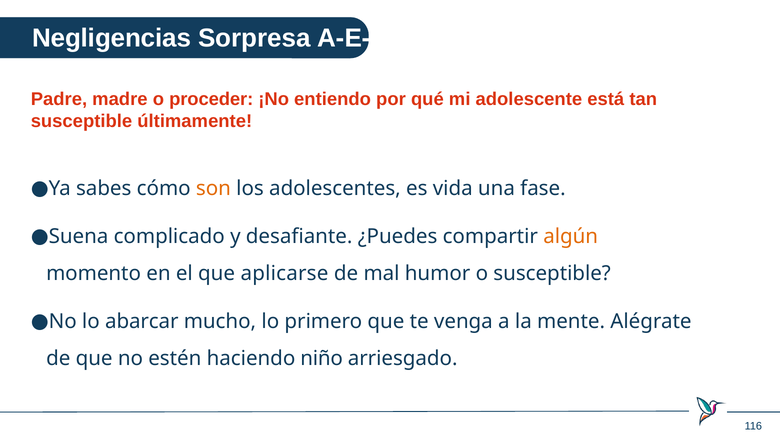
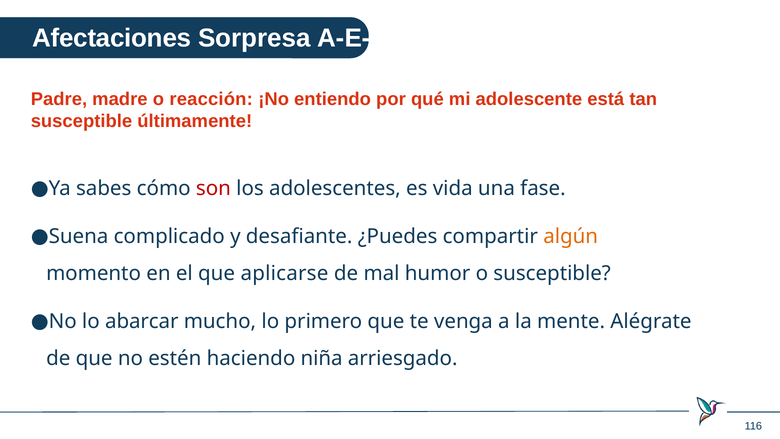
Negligencias: Negligencias -> Afectaciones (112, 38)
proceder: proceder -> reacción (211, 99)
son colour: orange -> red (213, 188)
niño: niño -> niña (322, 358)
